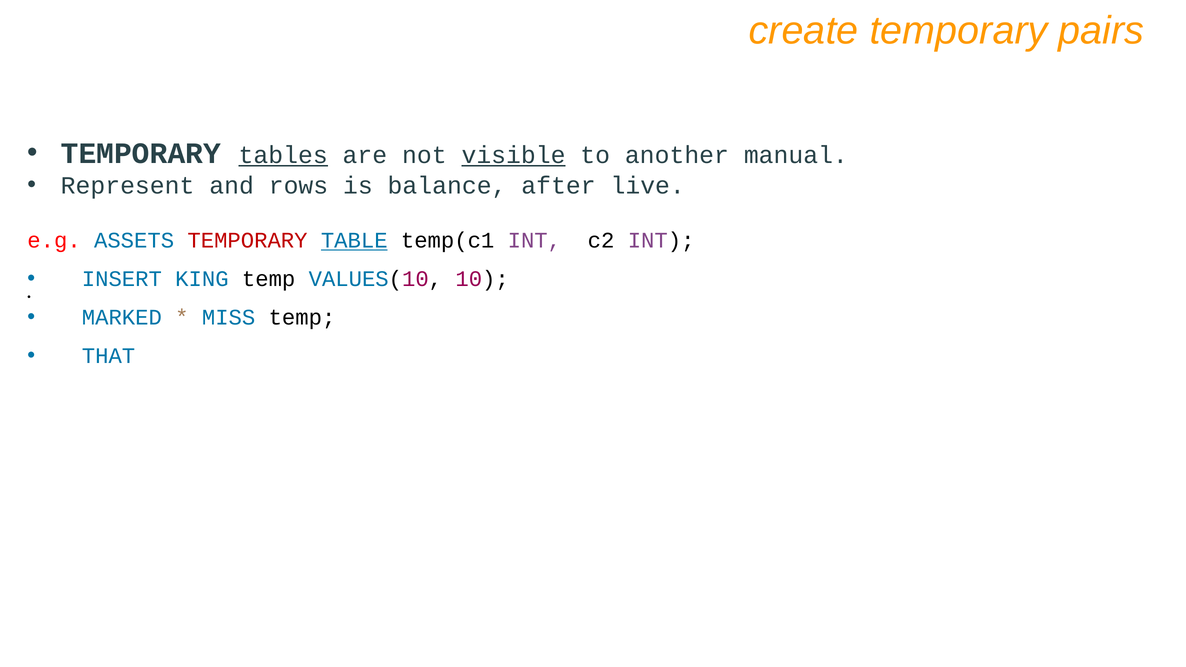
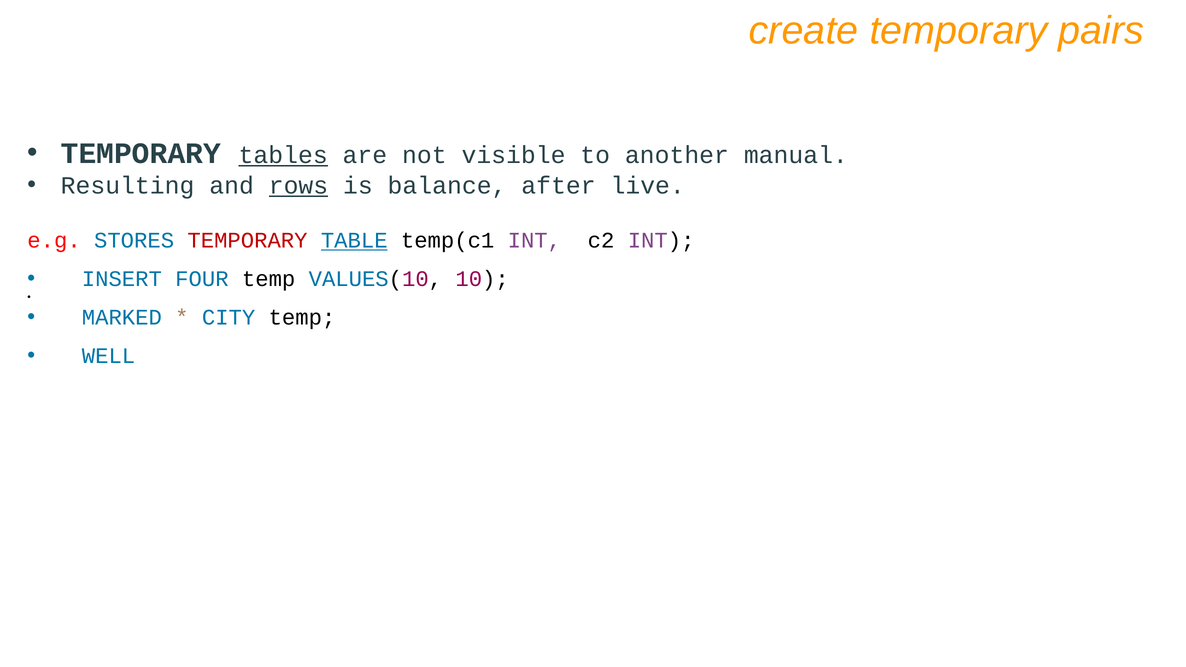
visible underline: present -> none (513, 155)
Represent: Represent -> Resulting (128, 186)
rows underline: none -> present (298, 186)
ASSETS: ASSETS -> STORES (134, 240)
KING: KING -> FOUR (202, 279)
MISS: MISS -> CITY (229, 317)
THAT: THAT -> WELL (109, 356)
